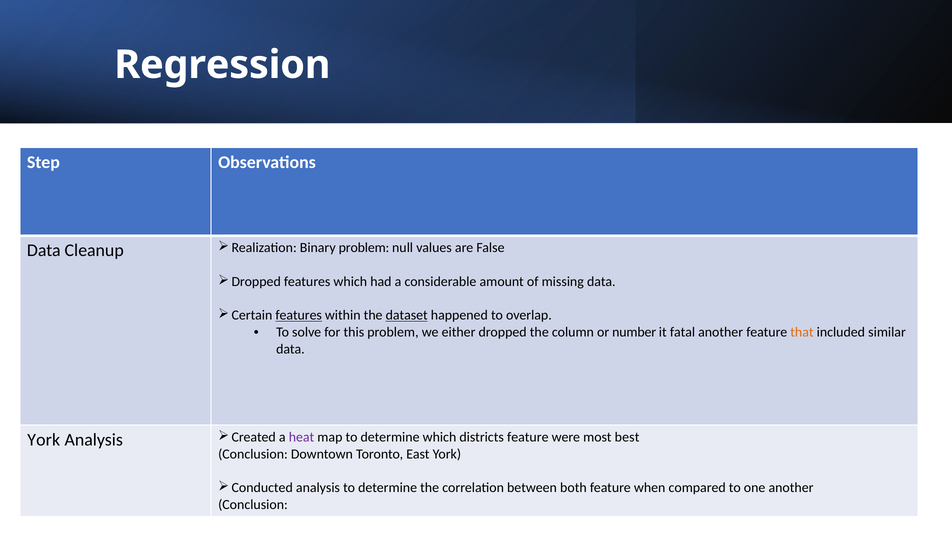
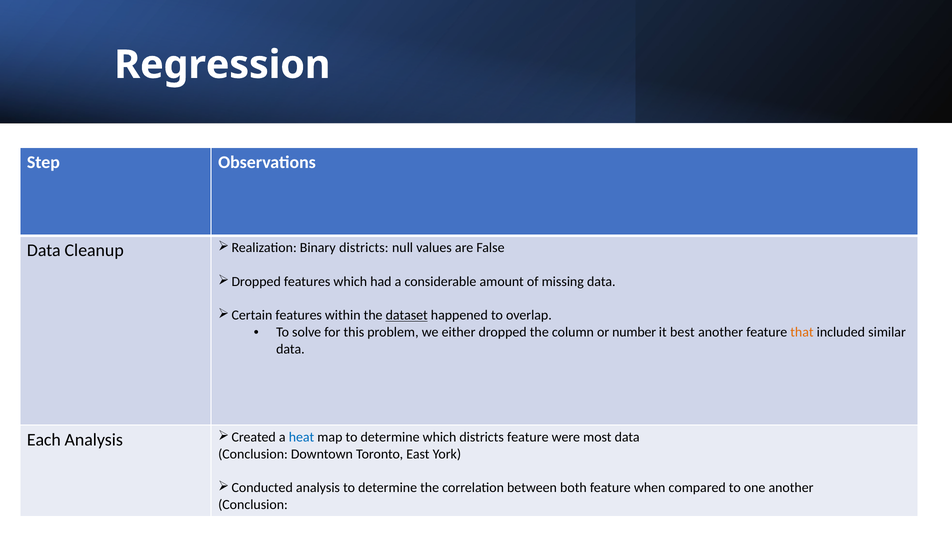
Binary problem: problem -> districts (364, 248)
features underline: present -> none (299, 316)
fatal: fatal -> best (682, 332)
York: York -> Each (44, 440)
heat colour: purple -> blue (301, 438)
most best: best -> data (627, 438)
